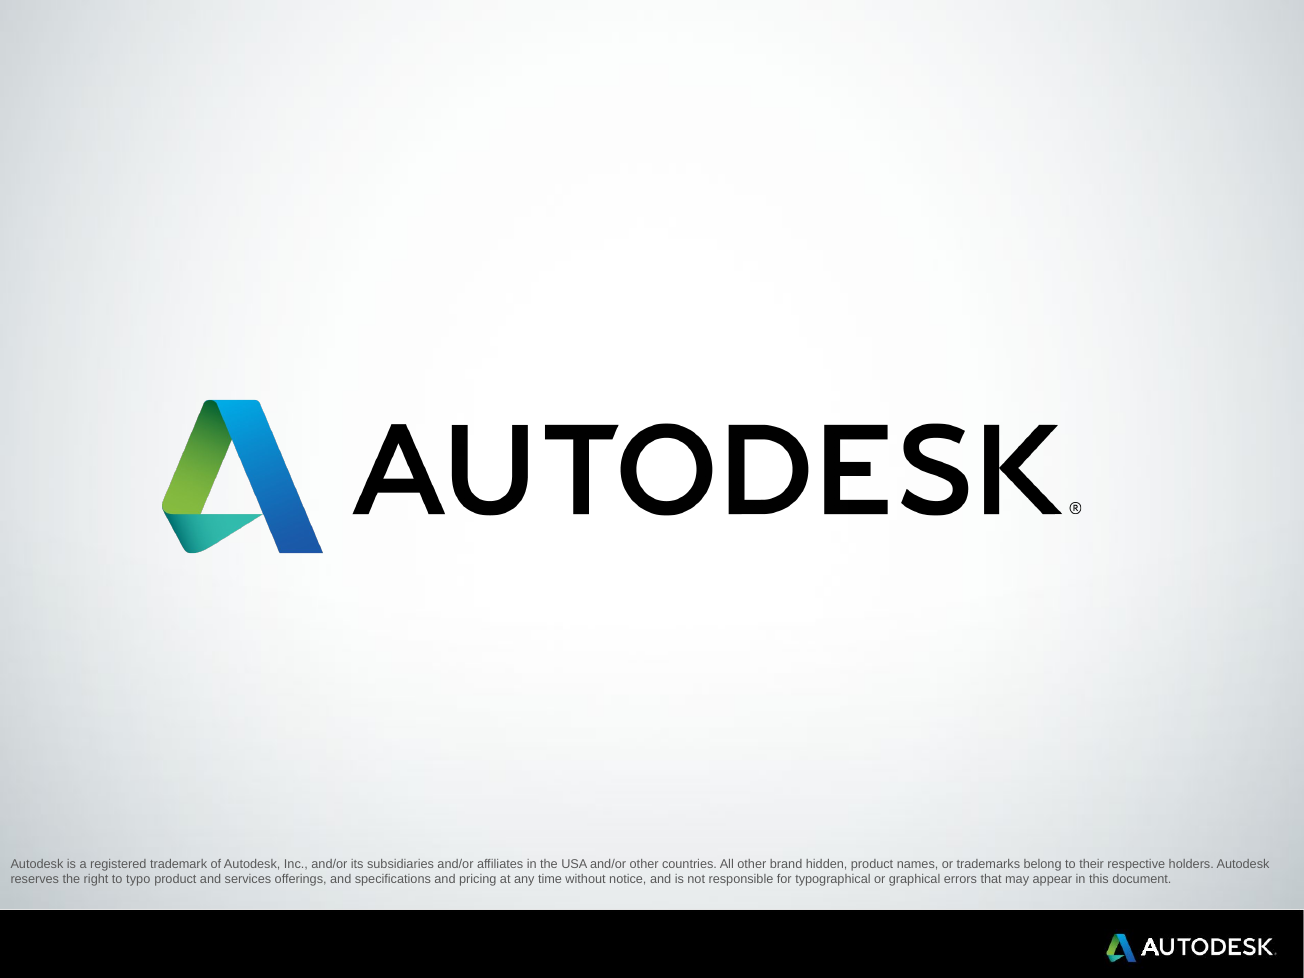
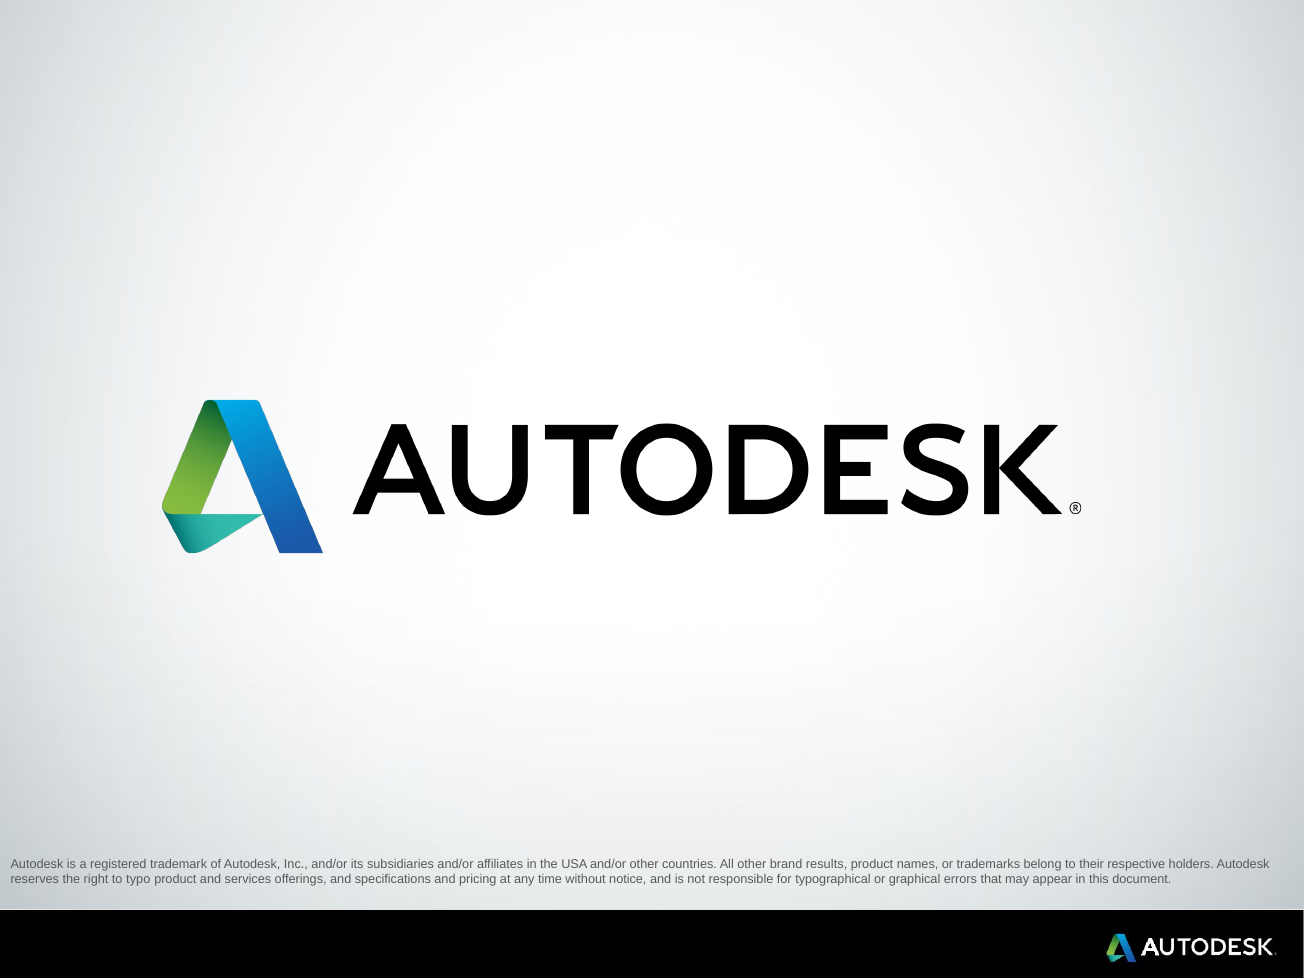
hidden: hidden -> results (827, 864)
